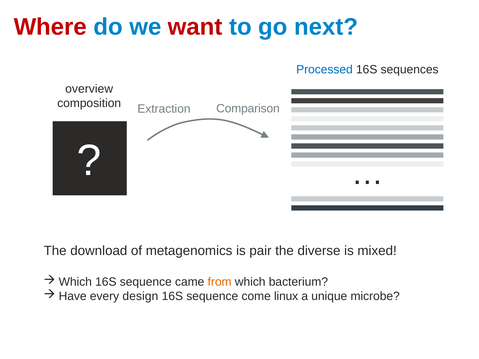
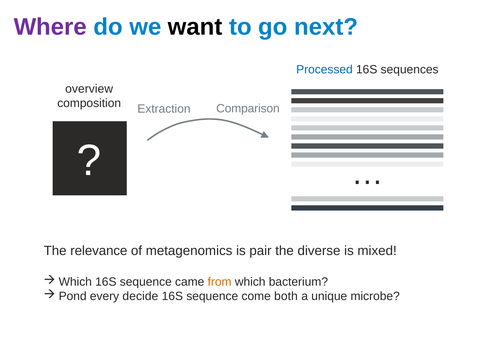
Where colour: red -> purple (50, 27)
want colour: red -> black (195, 27)
download: download -> relevance (99, 251)
Have: Have -> Pond (73, 296)
design: design -> decide (140, 296)
linux: linux -> both (286, 296)
